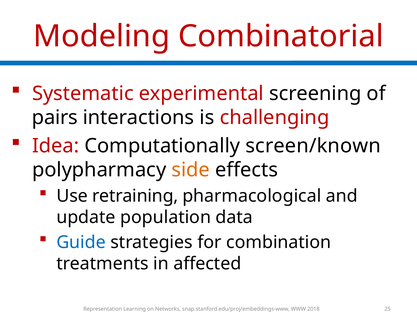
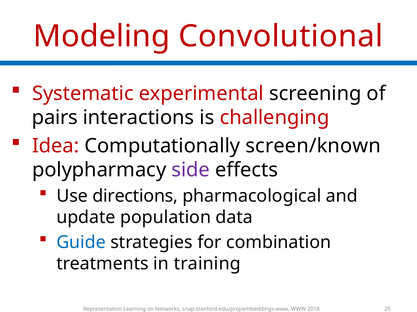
Combinatorial: Combinatorial -> Convolutional (281, 36)
side colour: orange -> purple (191, 170)
retraining: retraining -> directions (135, 197)
affected: affected -> training (207, 264)
